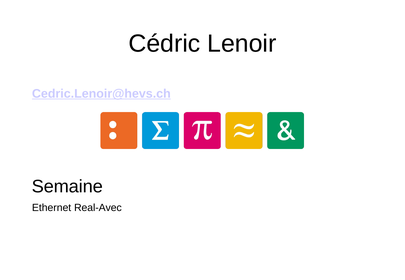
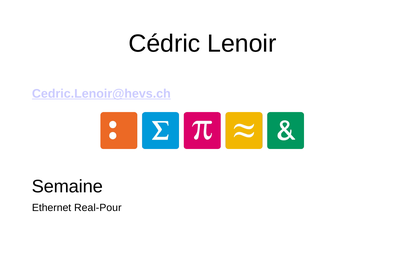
Real-Avec: Real-Avec -> Real-Pour (98, 208)
